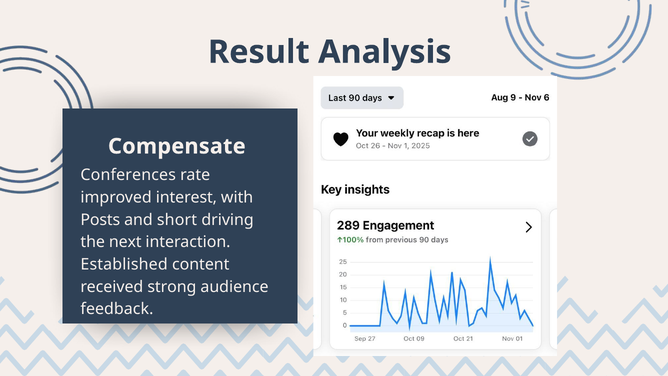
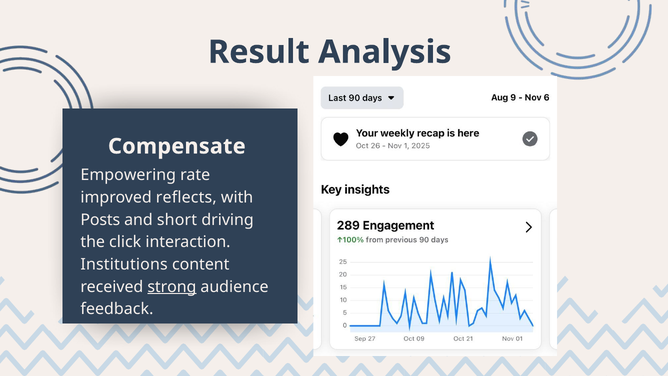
Conferences: Conferences -> Empowering (128, 175)
interest: interest -> reflects (186, 197)
next: next -> click (125, 242)
Established: Established -> Institutions (124, 264)
strong underline: none -> present (172, 287)
